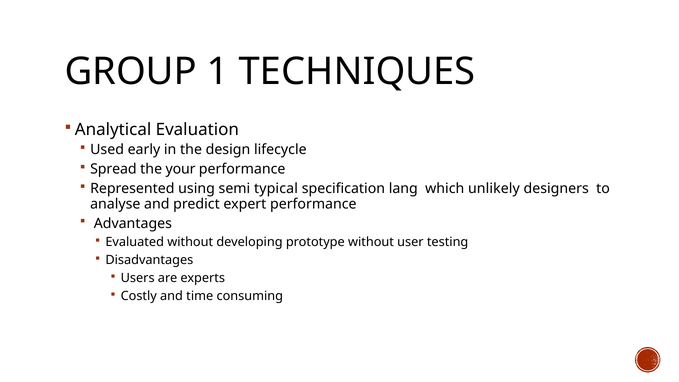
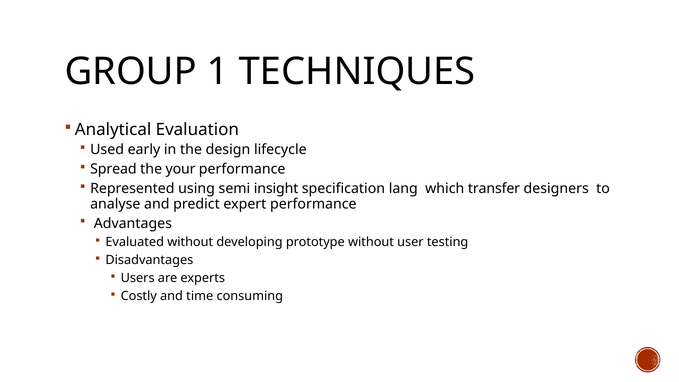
typical: typical -> insight (276, 189)
unlikely: unlikely -> transfer (494, 189)
